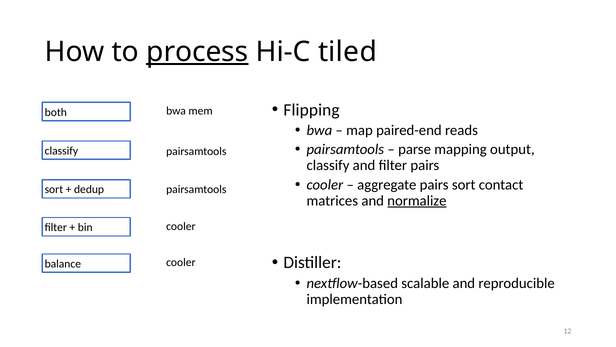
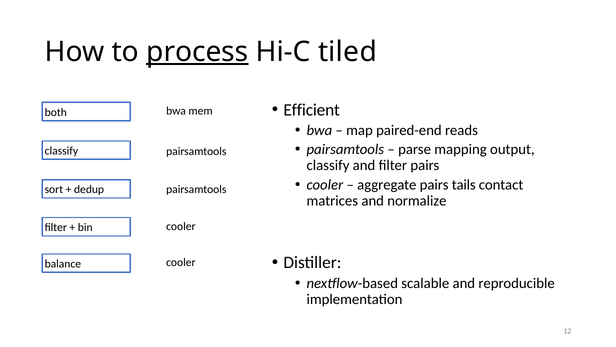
Flipping: Flipping -> Efficient (312, 110)
pairs sort: sort -> tails (464, 184)
normalize underline: present -> none (417, 200)
